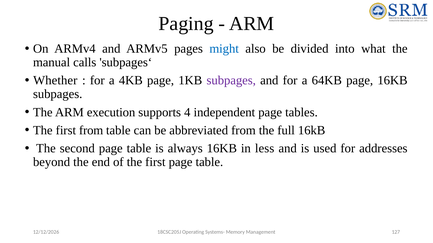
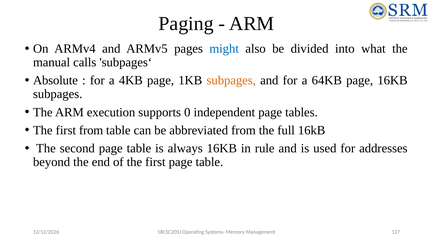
Whether: Whether -> Absolute (55, 81)
subpages colour: purple -> orange (231, 81)
4: 4 -> 0 (187, 112)
less: less -> rule (265, 149)
